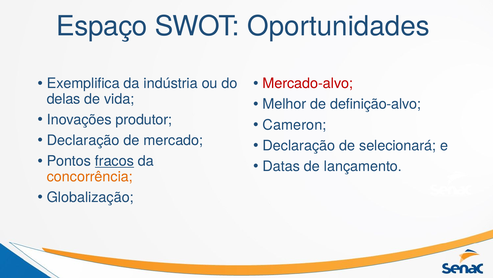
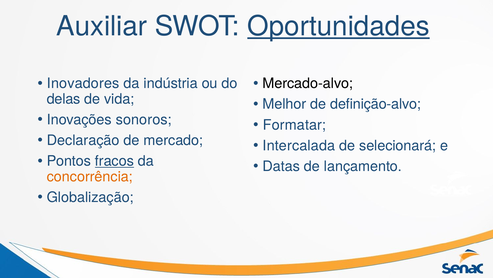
Espaço: Espaço -> Auxiliar (102, 26)
Oportunidades underline: none -> present (338, 26)
Exemplifica: Exemplifica -> Inovadores (83, 83)
Mercado-alvo colour: red -> black (308, 83)
produtor: produtor -> sonoros (144, 119)
Cameron: Cameron -> Formatar (294, 125)
Declaração: Declaração -> Intercalada (299, 145)
